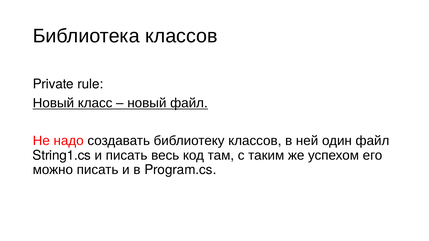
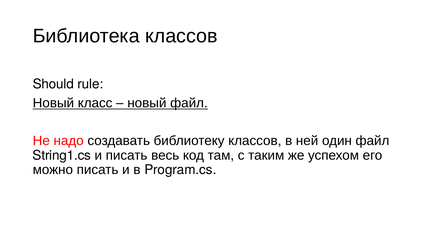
Private: Private -> Should (53, 84)
